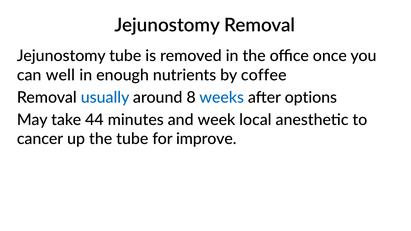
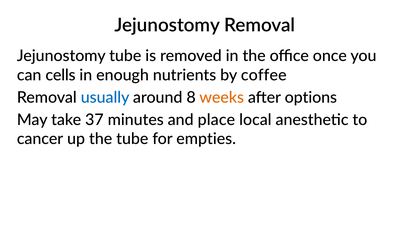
well: well -> cells (61, 75)
weeks colour: blue -> orange (222, 98)
44: 44 -> 37 (94, 120)
week: week -> place (216, 120)
improve: improve -> empties (206, 139)
